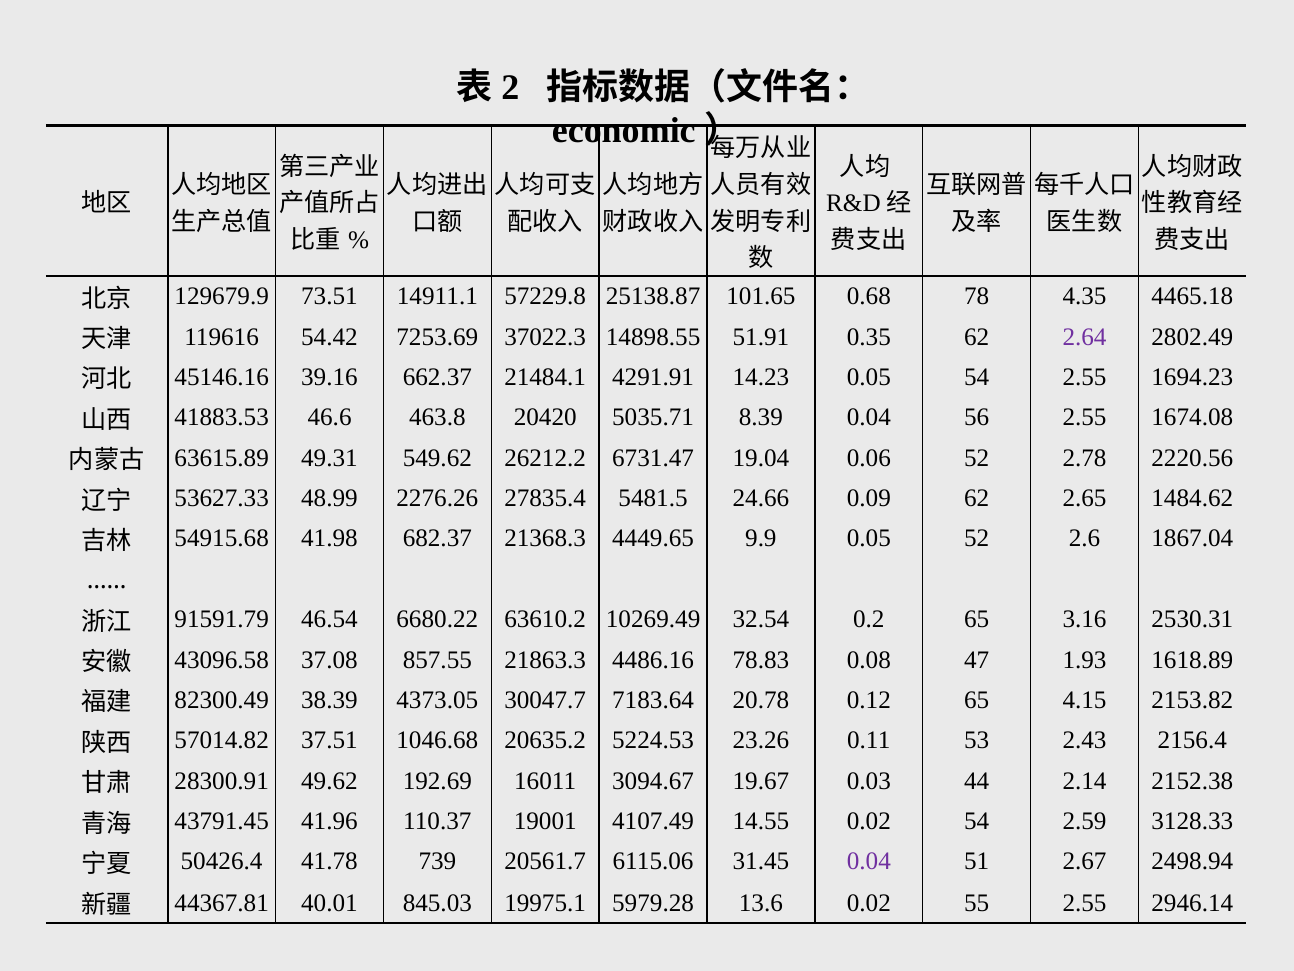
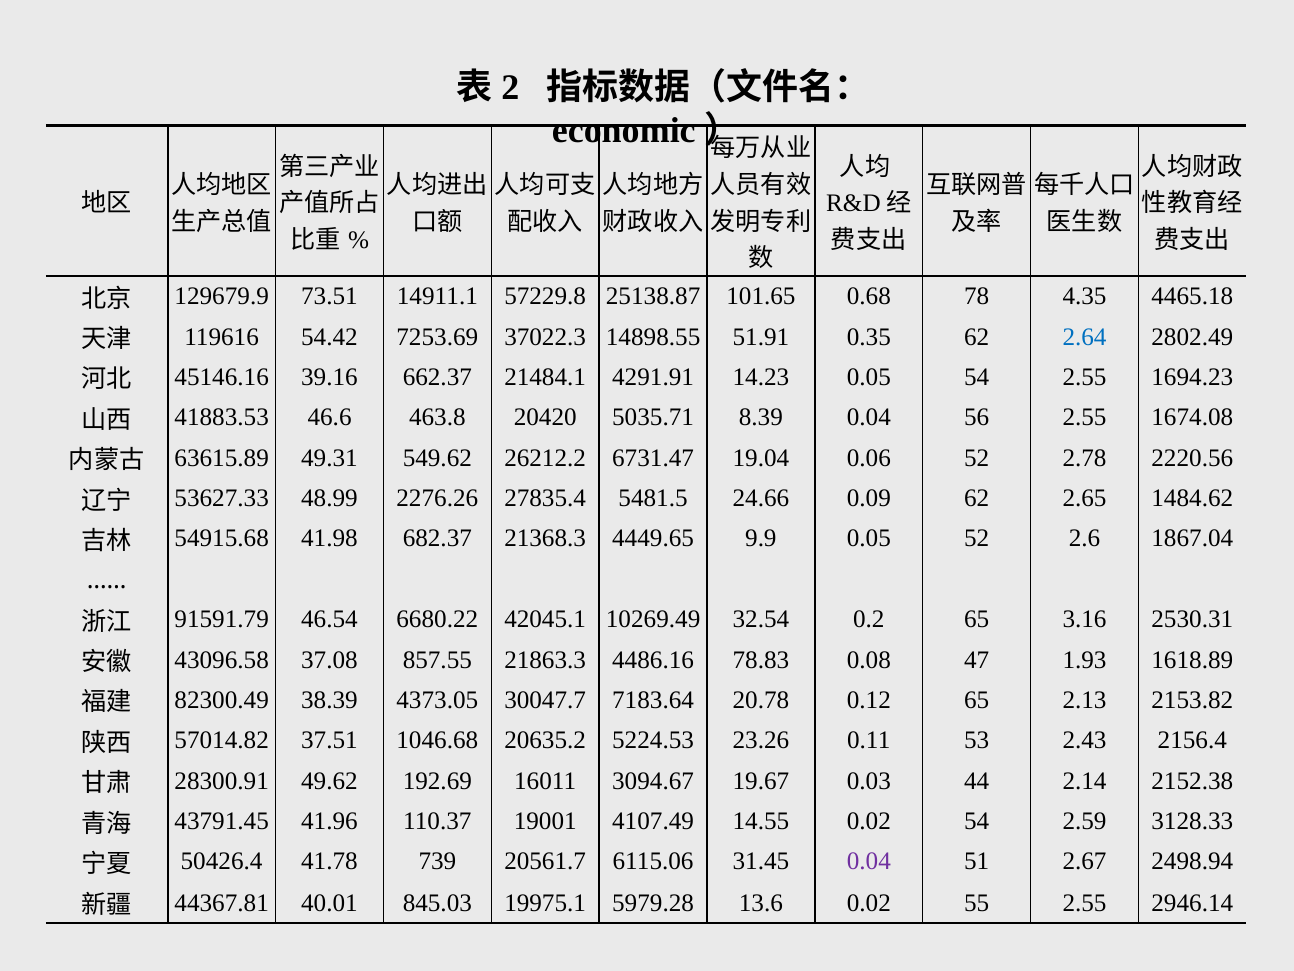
2.64 colour: purple -> blue (1085, 337)
63610.2: 63610.2 -> 42045.1 (545, 619)
4.15: 4.15 -> 2.13 (1085, 700)
